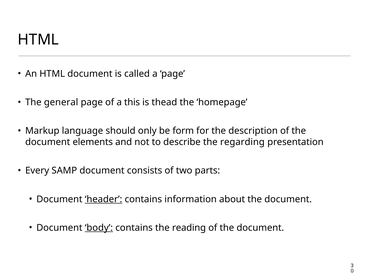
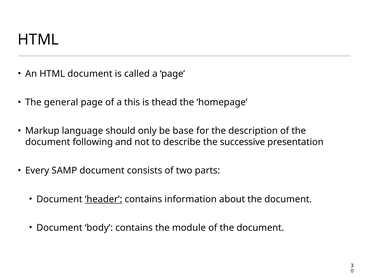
form: form -> base (183, 131)
elements: elements -> following (93, 142)
regarding: regarding -> successive (243, 142)
body underline: present -> none (99, 228)
reading: reading -> module (189, 228)
